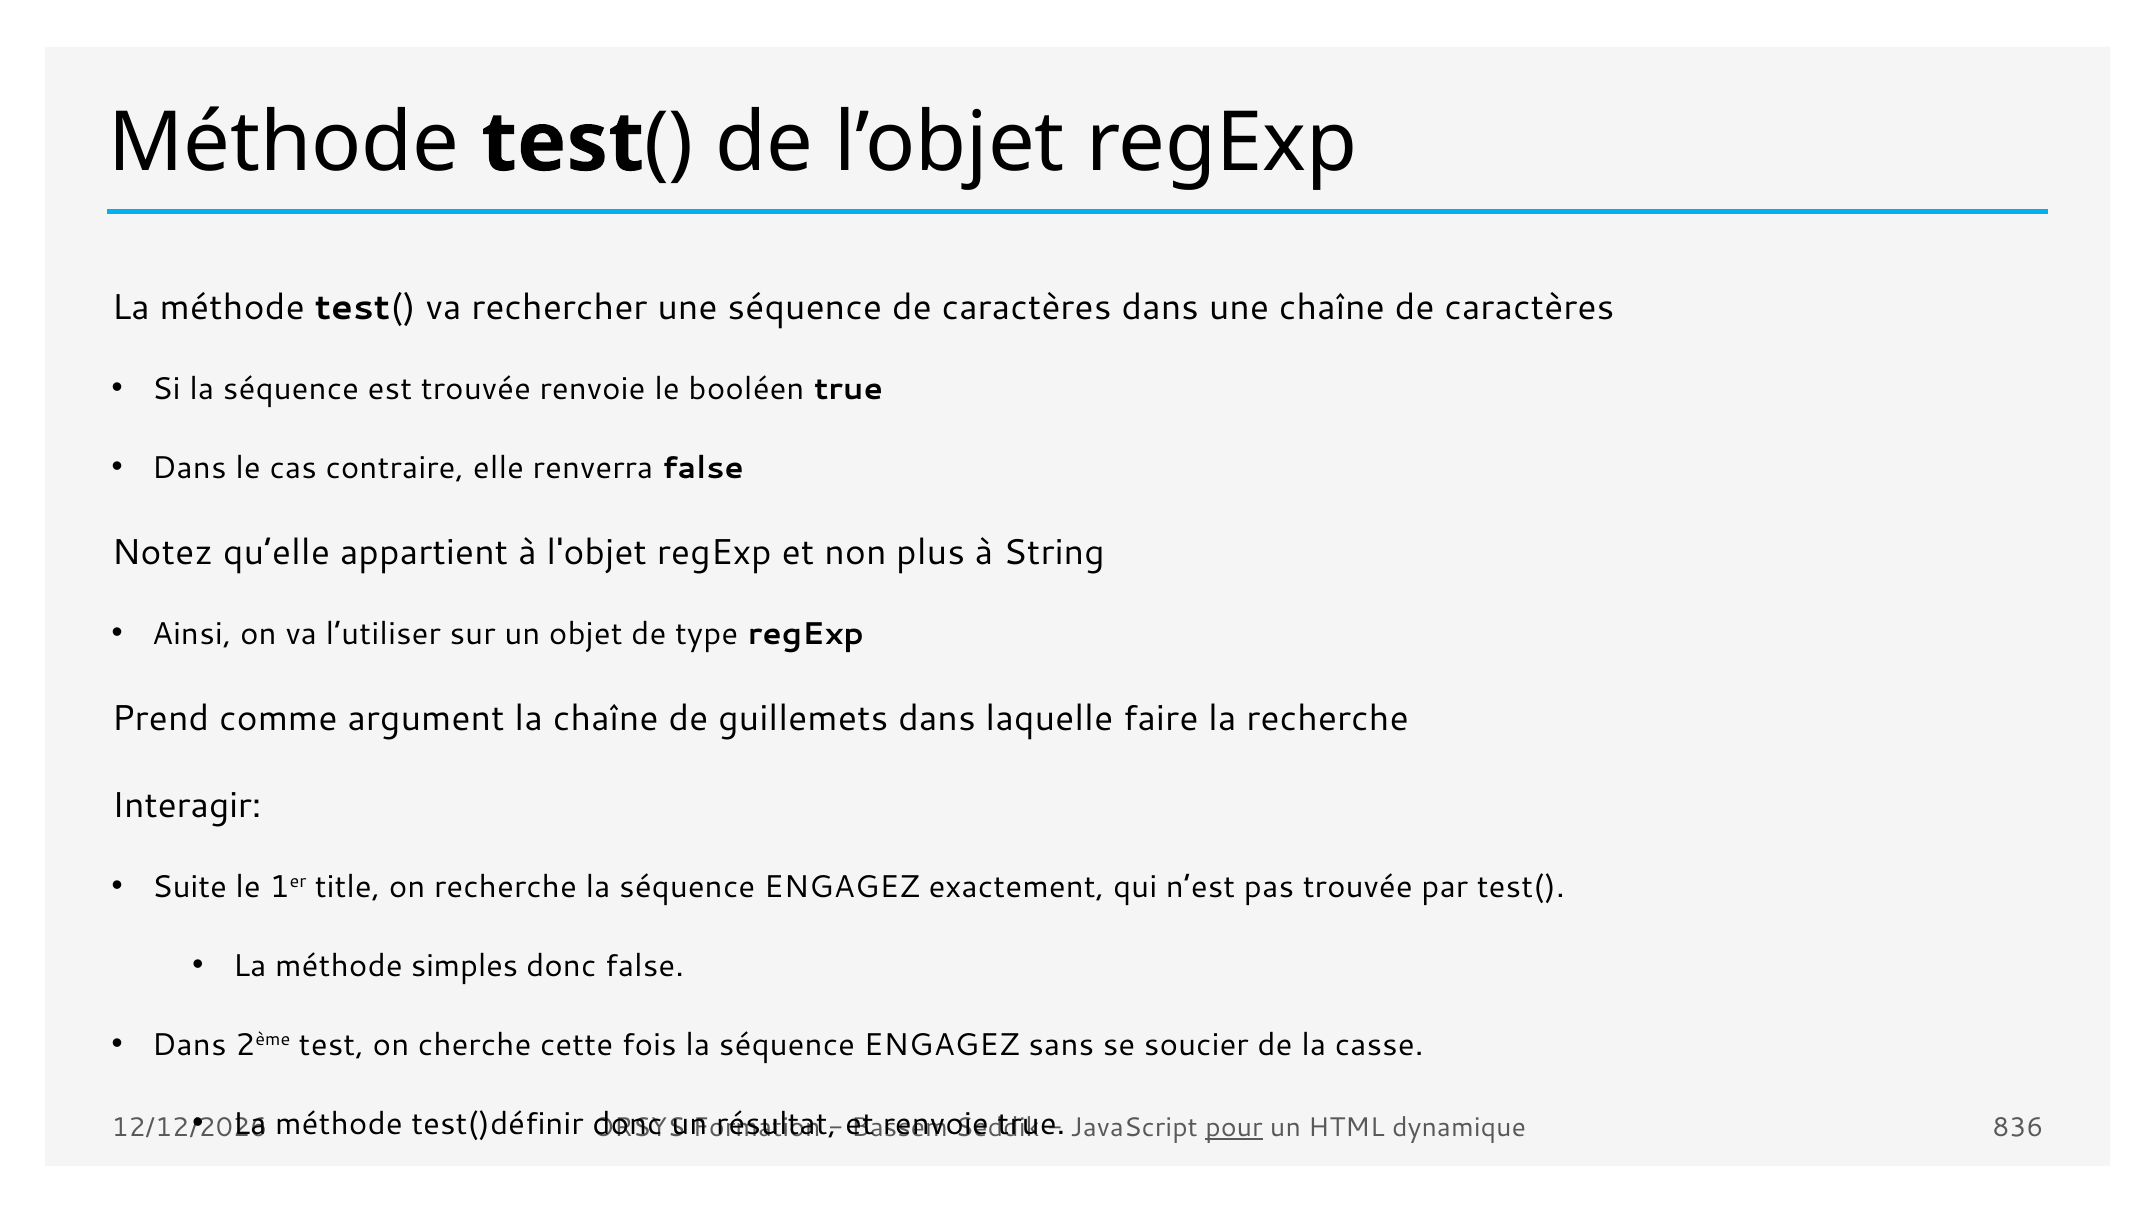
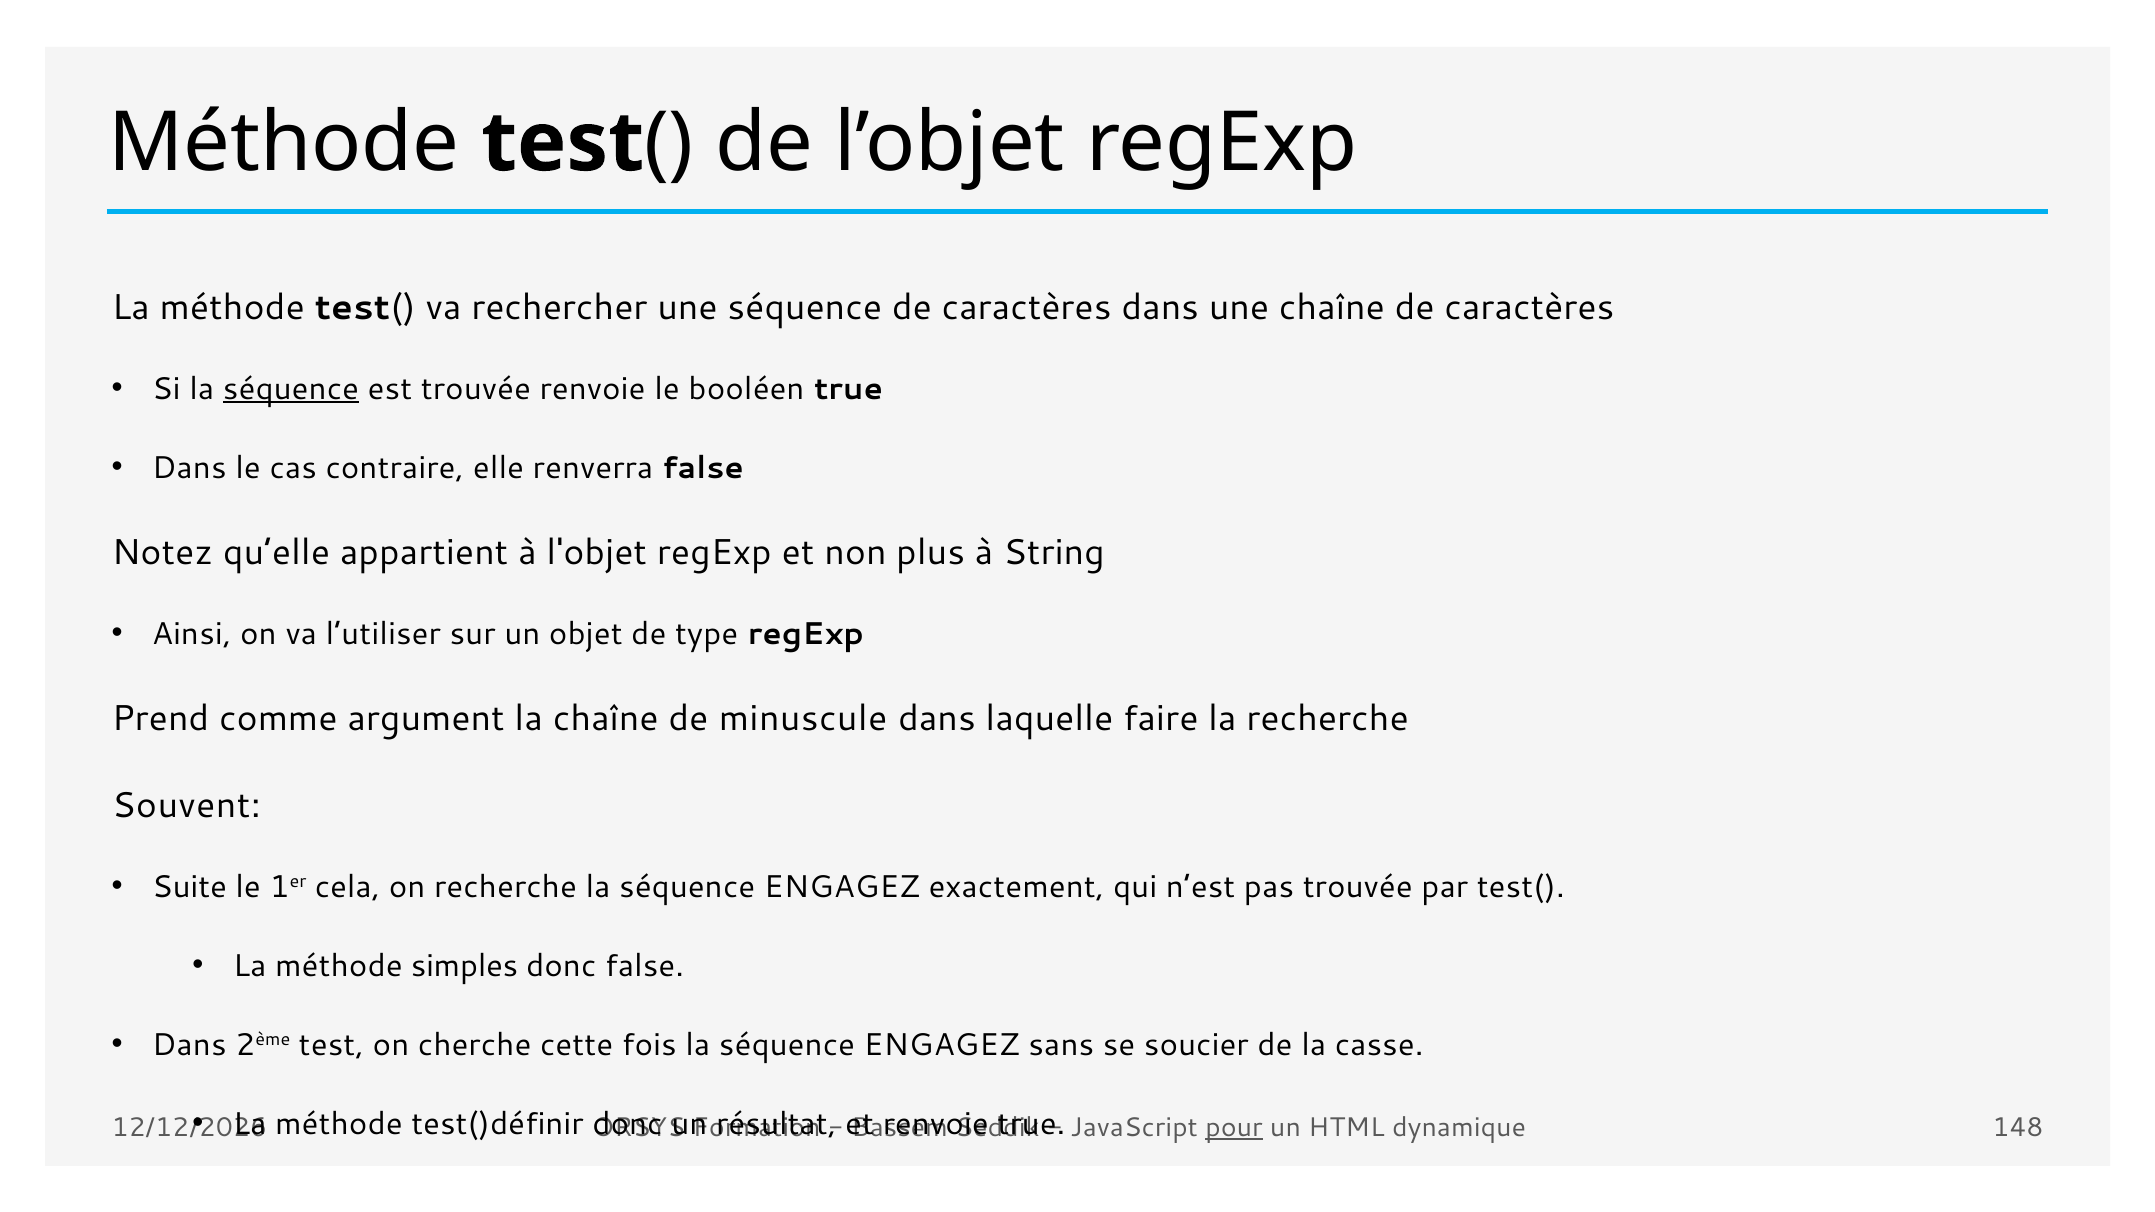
séquence underline: none -> present (291, 389)
guillemets: guillemets -> minuscule (803, 719)
Interagir: Interagir -> Souvent (186, 806)
title: title -> cela (348, 887)
836: 836 -> 148 (2018, 1128)
